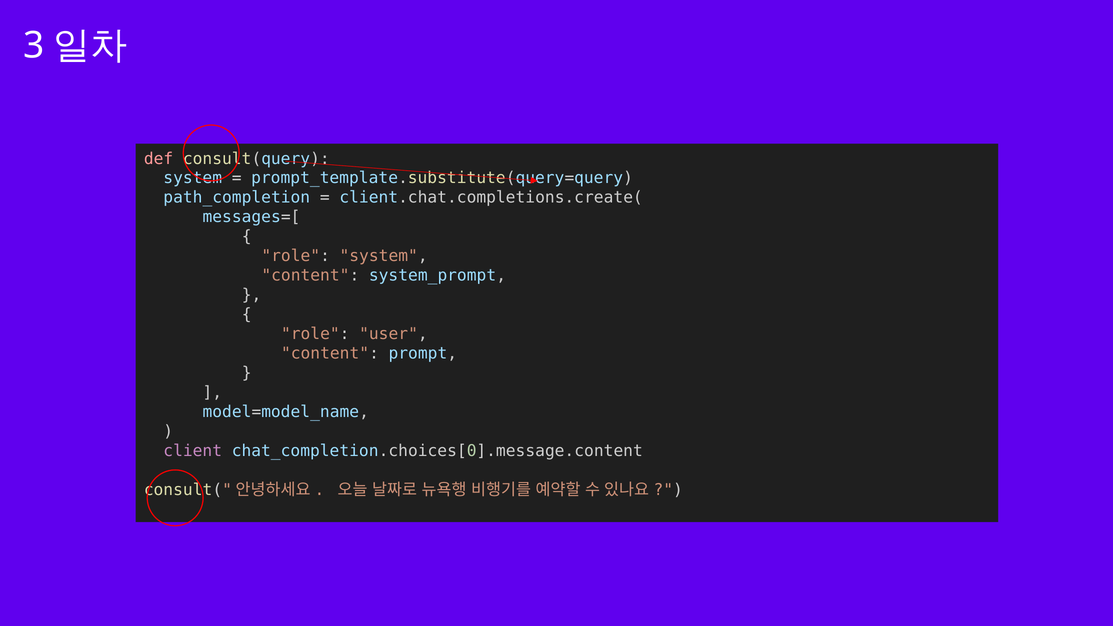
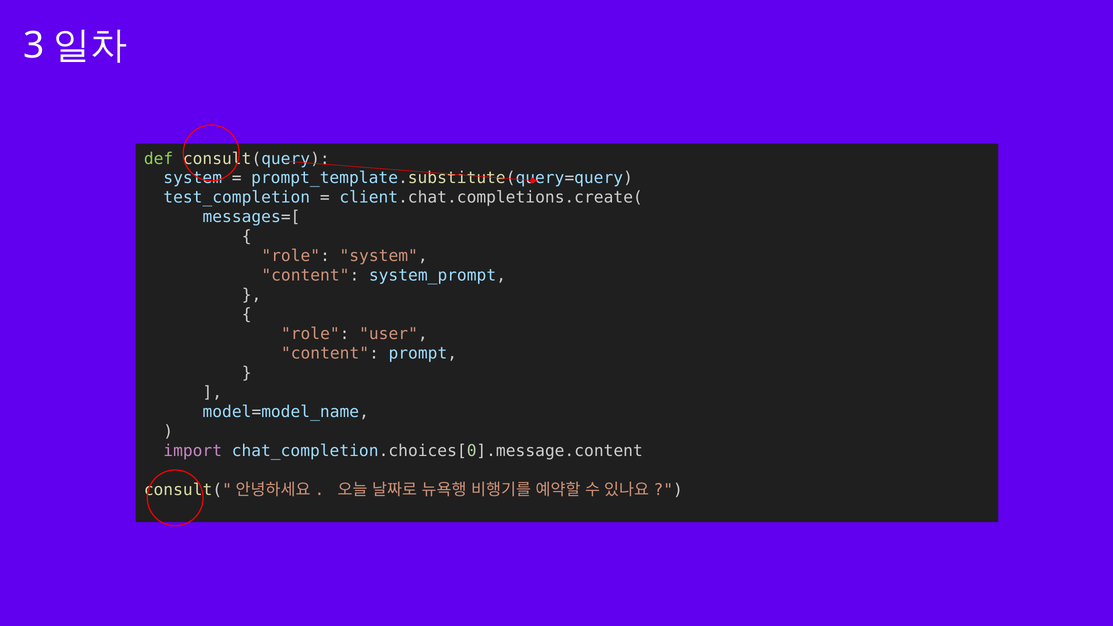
def colour: pink -> light green (159, 159)
path_completion: path_completion -> test_completion (237, 198)
client: client -> import (193, 451)
